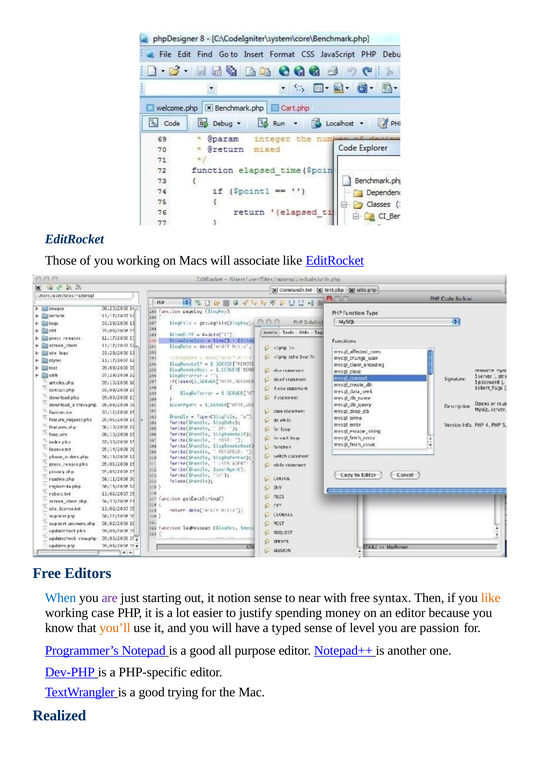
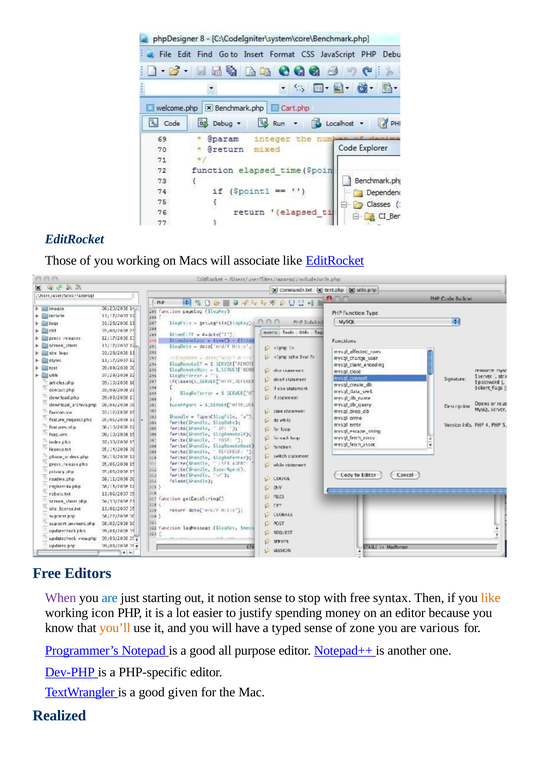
When colour: blue -> purple (61, 598)
are colour: purple -> blue (110, 598)
near: near -> stop (309, 598)
case: case -> icon (103, 613)
level: level -> zone (362, 628)
passion: passion -> various (439, 628)
trying: trying -> given (183, 692)
